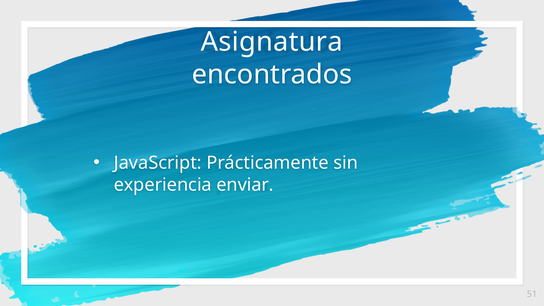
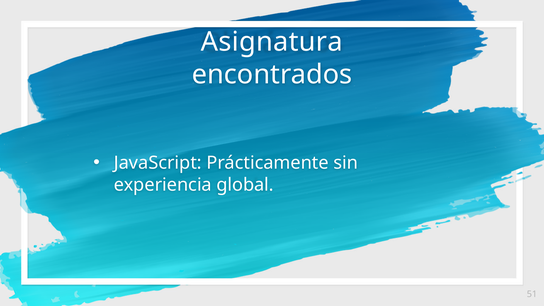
enviar: enviar -> global (245, 185)
